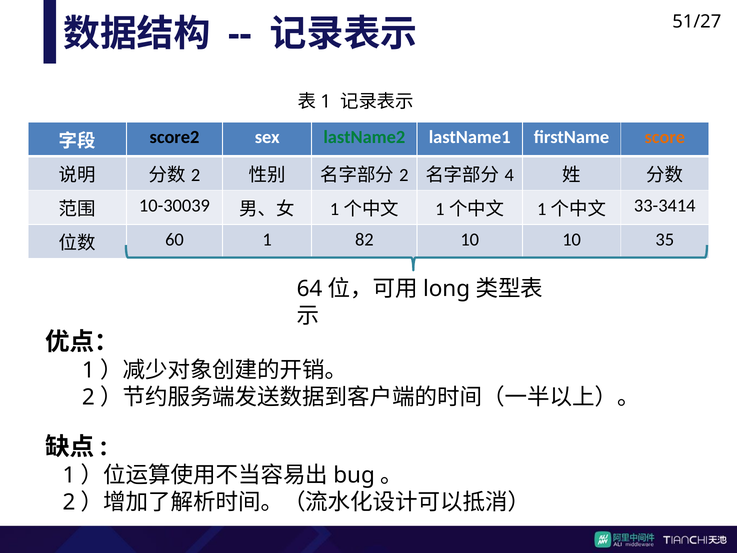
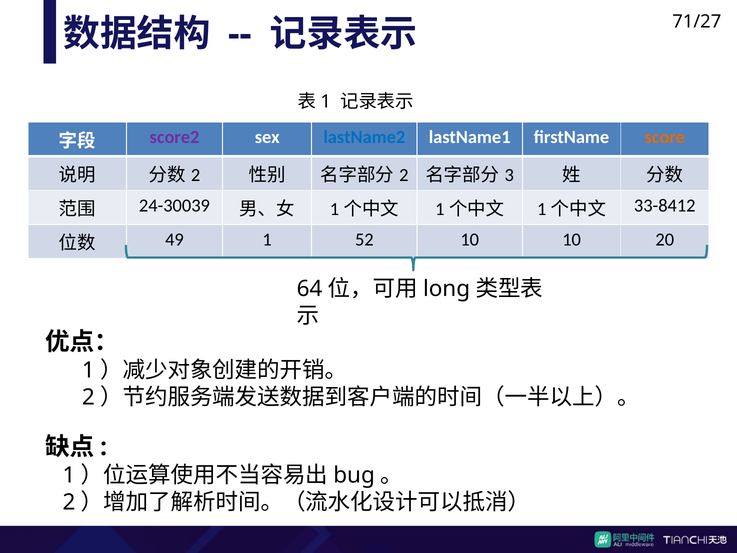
51/27: 51/27 -> 71/27 (697, 22)
score2 colour: black -> purple (174, 137)
lastName2 colour: green -> blue (364, 137)
4: 4 -> 3 (509, 175)
10-30039: 10-30039 -> 24-30039 (174, 205)
33-3414: 33-3414 -> 33-8412 (665, 205)
60: 60 -> 49 (174, 239)
82: 82 -> 52 (364, 239)
35: 35 -> 20 (665, 239)
